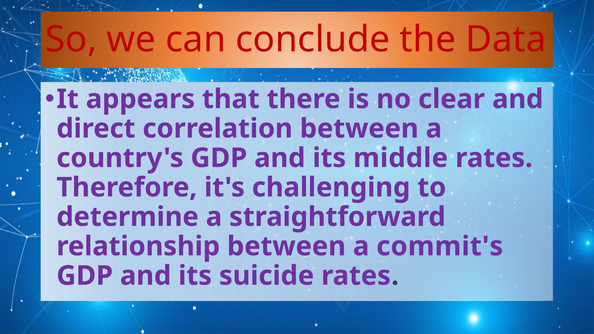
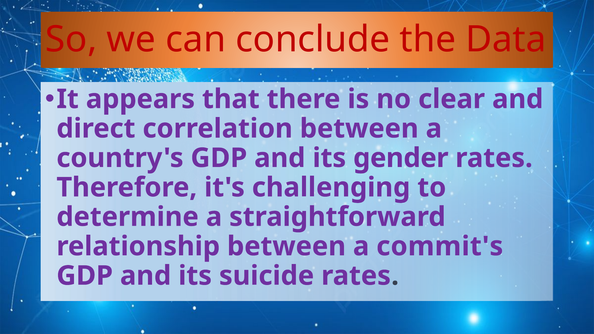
middle: middle -> gender (401, 158)
